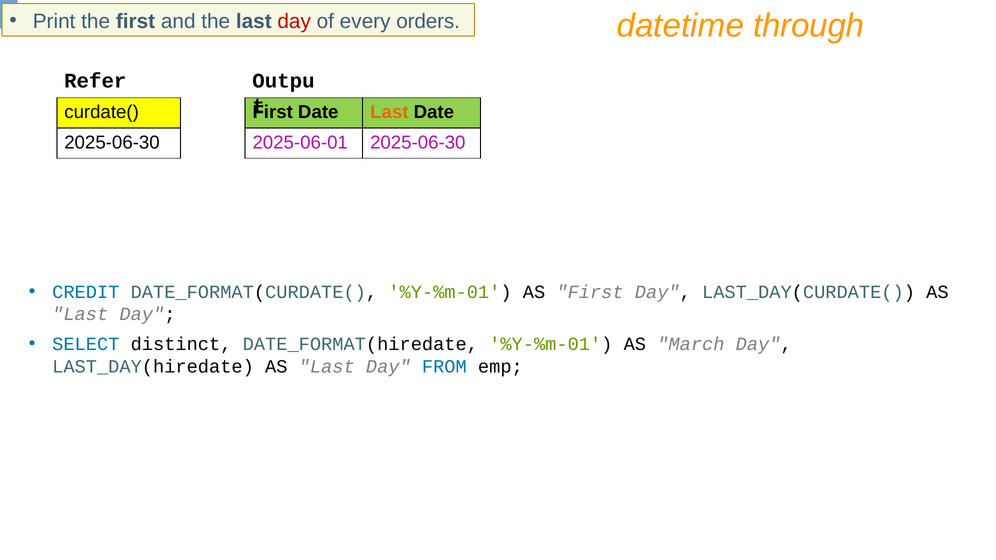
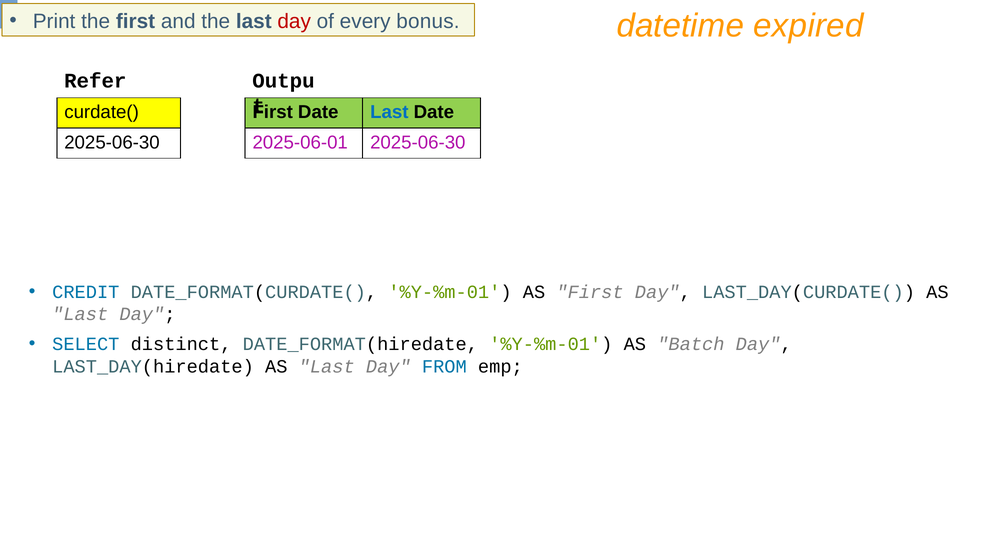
orders: orders -> bonus (428, 21)
through: through -> expired (808, 26)
Last colour: orange -> blue (389, 112)
March: March -> Batch (691, 344)
